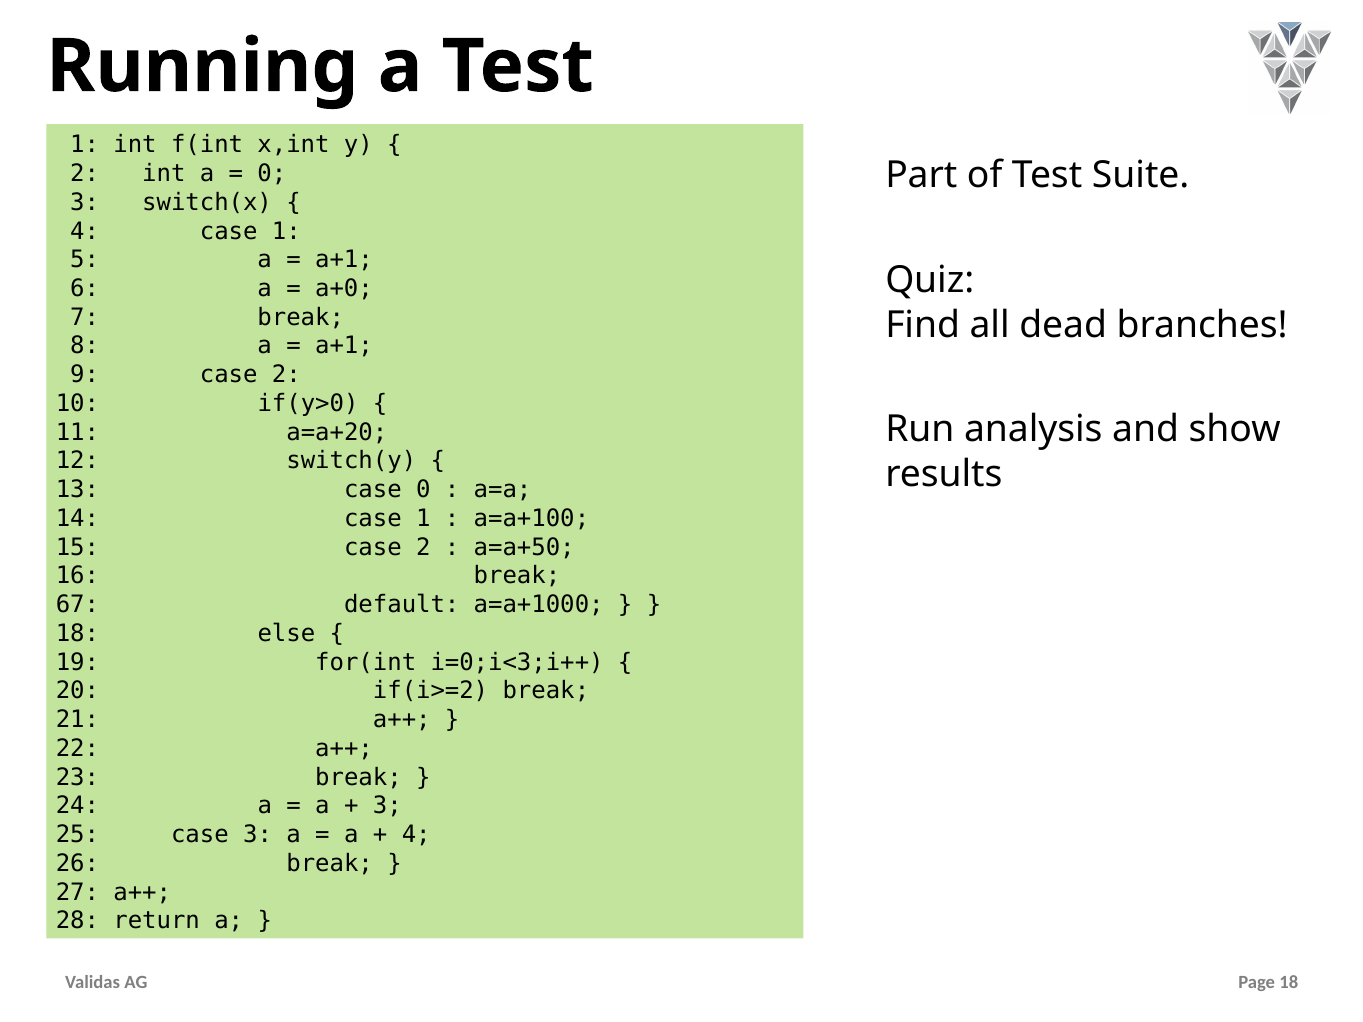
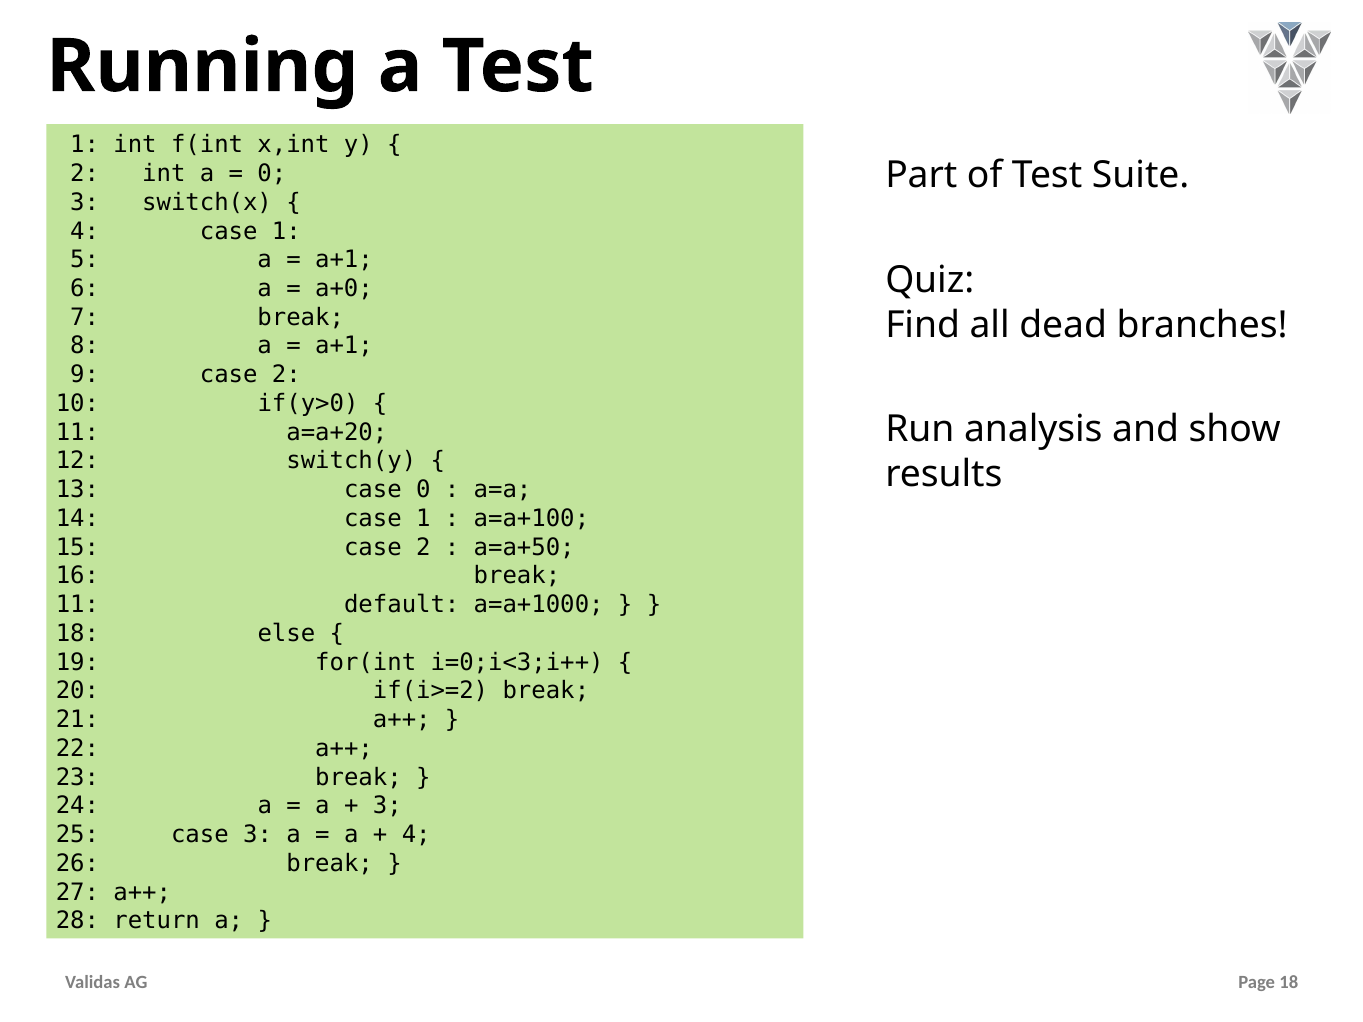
67: 67 -> 11 (77, 605)
